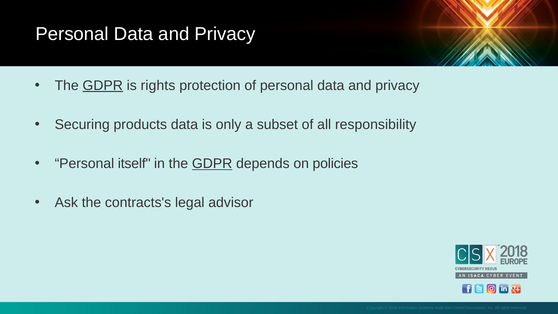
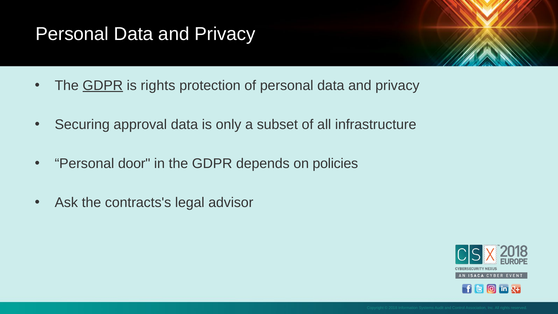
products: products -> approval (140, 125)
responsibility: responsibility -> infrastructure (376, 125)
itself: itself -> door (134, 164)
GDPR underline: present -> none (212, 164)
